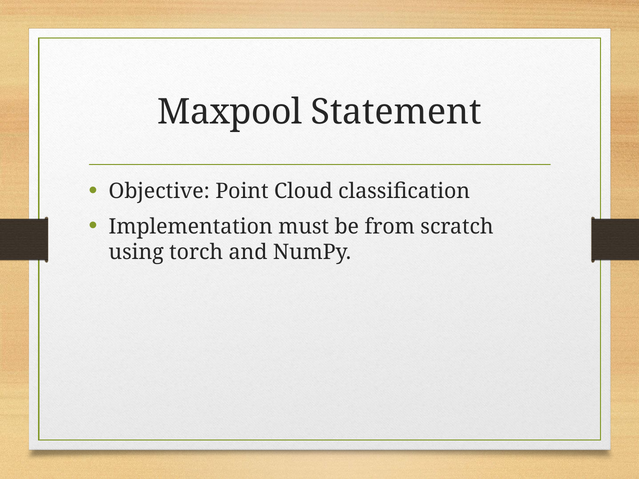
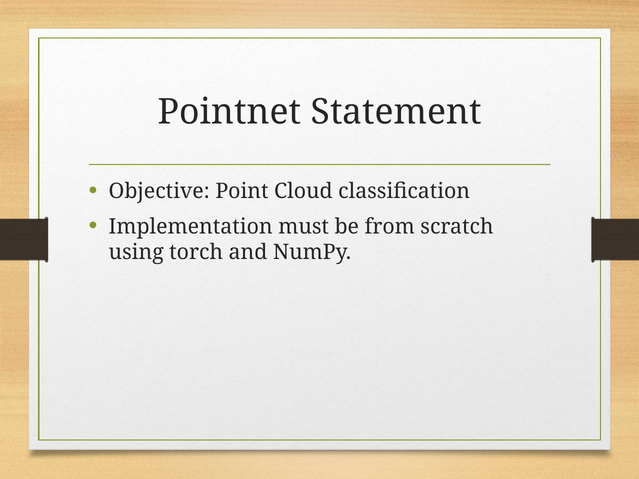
Maxpool: Maxpool -> Pointnet (230, 112)
